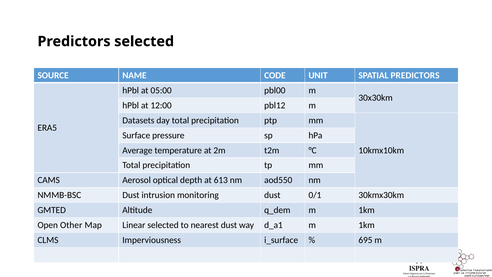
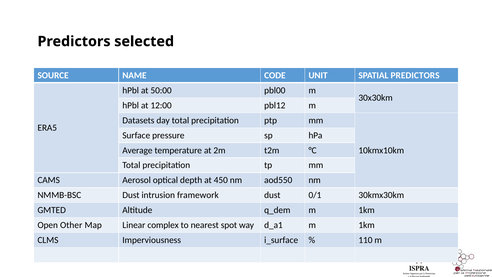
05:00: 05:00 -> 50:00 (161, 90)
613: 613 -> 450 (221, 180)
monitoring: monitoring -> framework (198, 195)
Linear selected: selected -> complex (163, 225)
nearest dust: dust -> spot (229, 225)
695: 695 -> 110 (365, 240)
